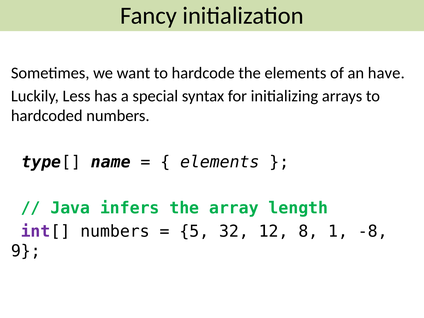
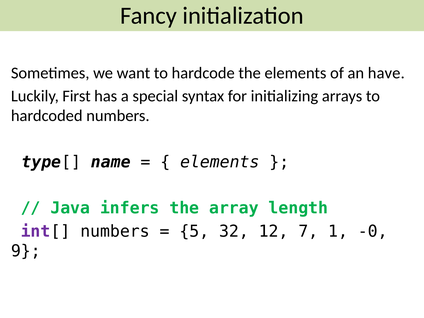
Less: Less -> First (77, 96)
8: 8 -> 7 (308, 231)
-8: -8 -> -0 (373, 231)
